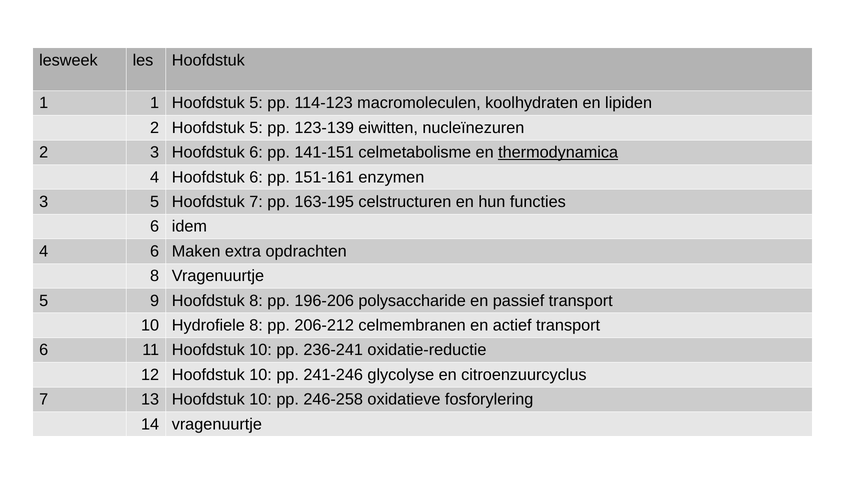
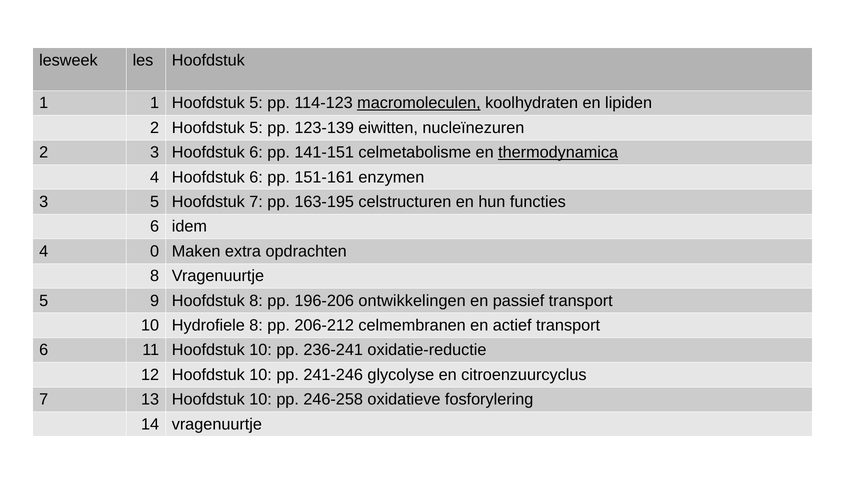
macromoleculen underline: none -> present (419, 103)
4 6: 6 -> 0 (155, 251)
polysaccharide: polysaccharide -> ontwikkelingen (412, 301)
